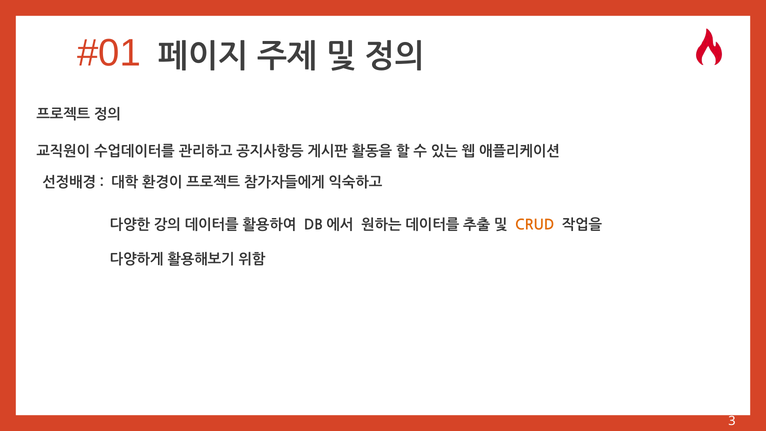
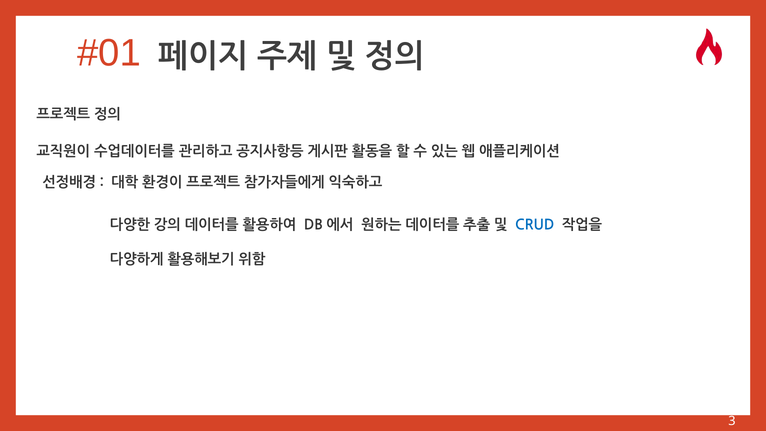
CRUD colour: orange -> blue (535, 225)
